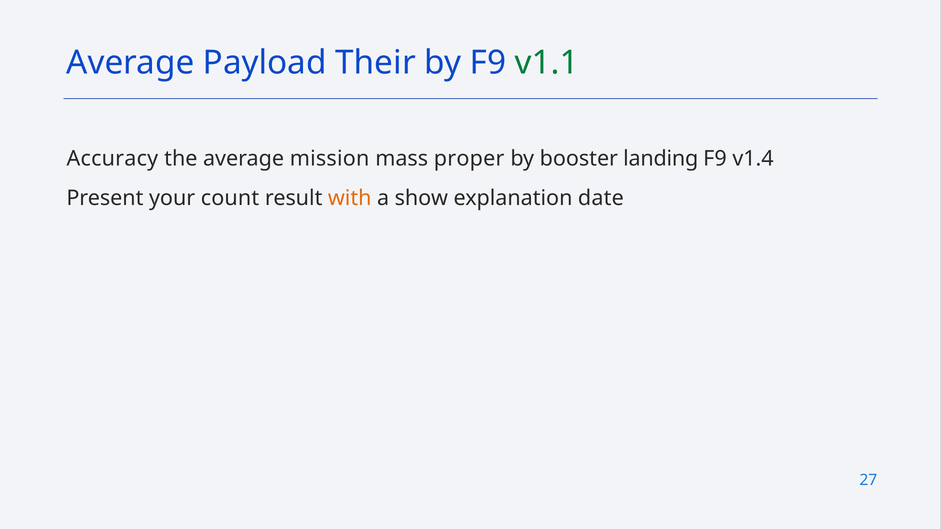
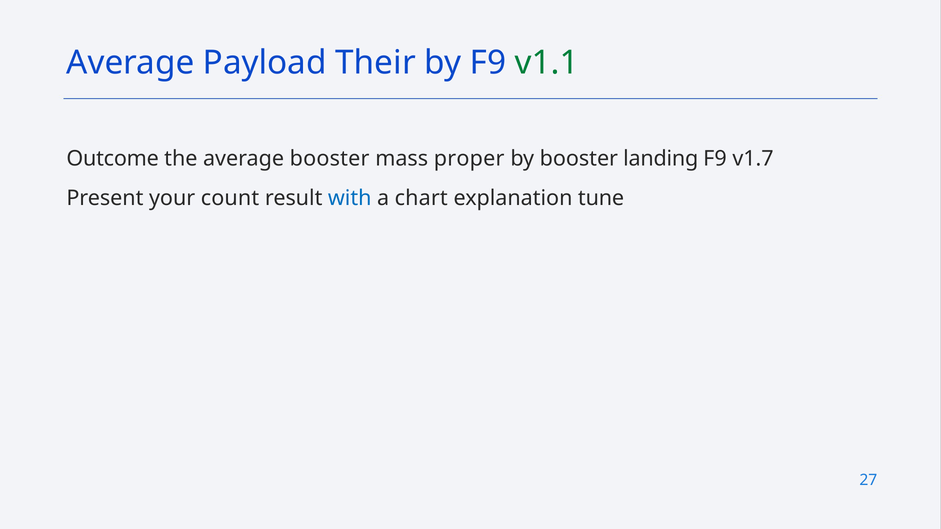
Accuracy: Accuracy -> Outcome (113, 159)
average mission: mission -> booster (330, 159)
v1.4: v1.4 -> v1.7 (753, 159)
with colour: orange -> blue (350, 198)
show: show -> chart (421, 198)
date: date -> tune (601, 198)
